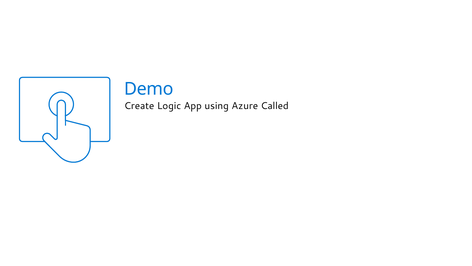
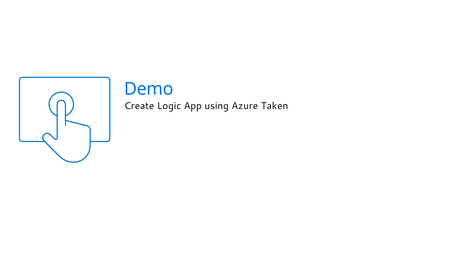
Called: Called -> Taken (275, 106)
